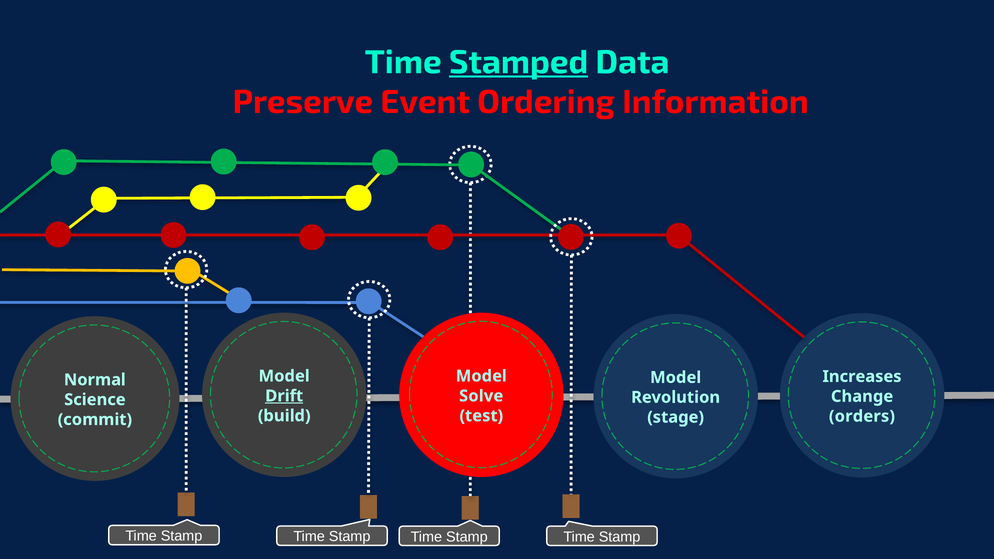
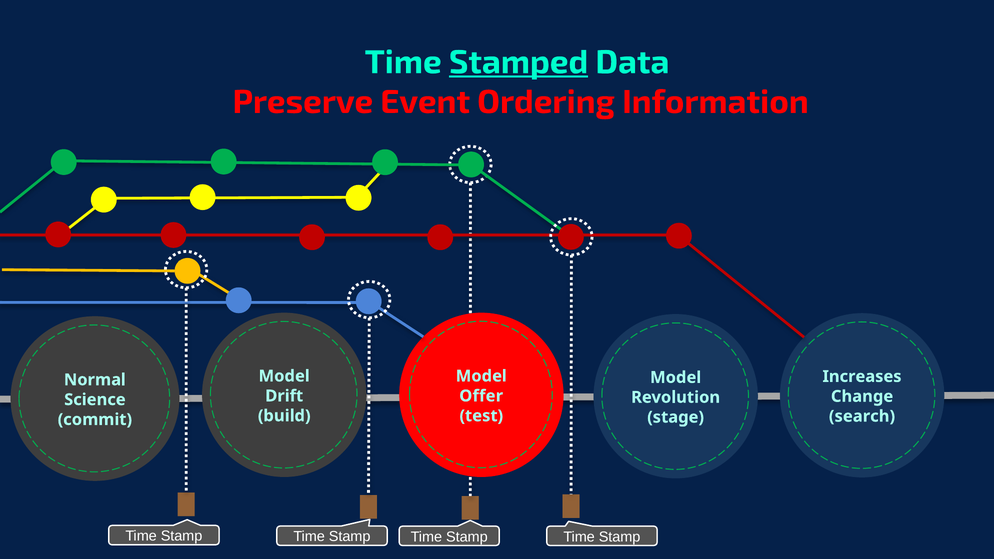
Drift underline: present -> none (284, 396)
Solve: Solve -> Offer (481, 396)
orders: orders -> search (862, 416)
